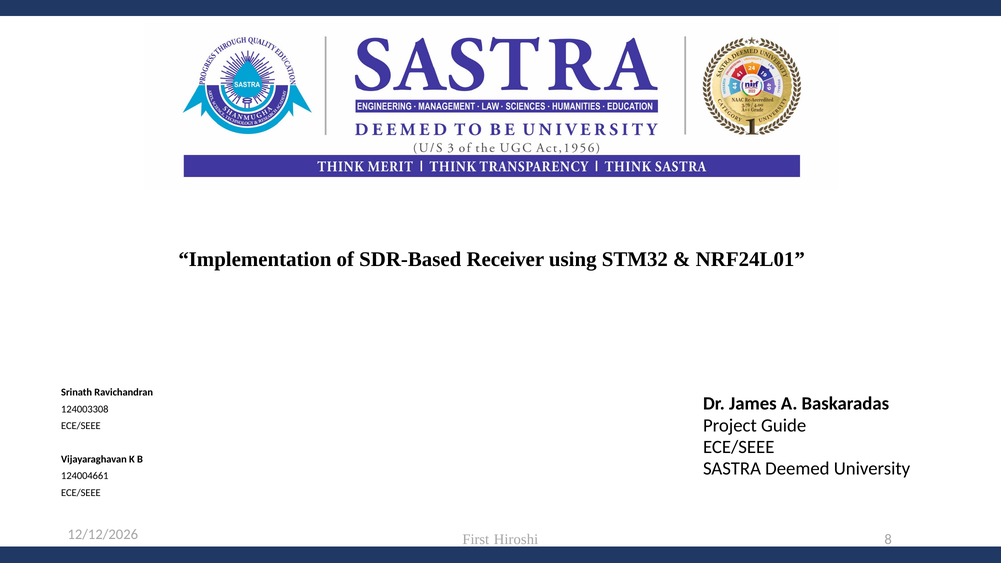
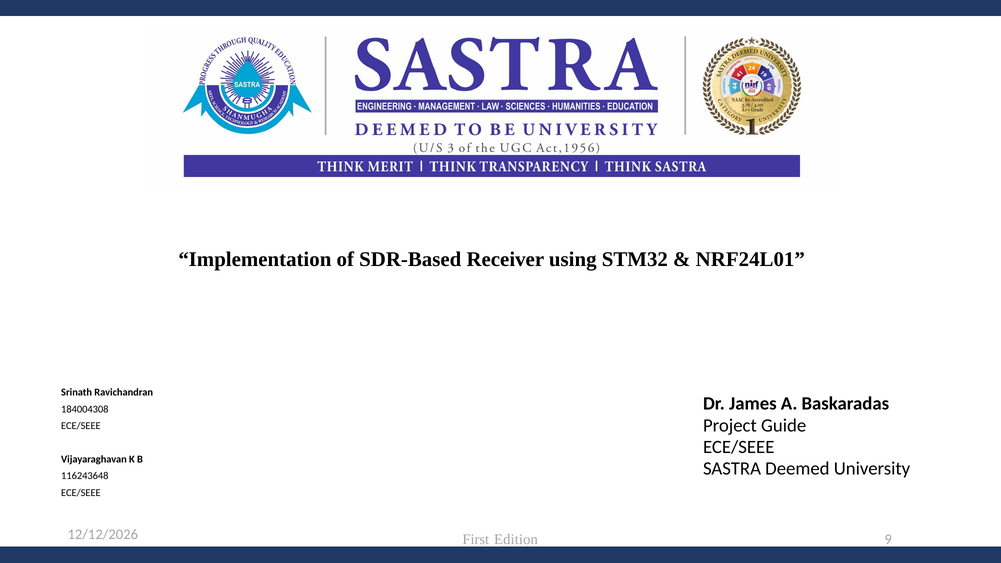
124003308: 124003308 -> 184004308 (85, 409)
124004661: 124004661 -> 116243648 (85, 476)
8: 8 -> 9 (888, 540)
Hiroshi: Hiroshi -> Edition (516, 539)
